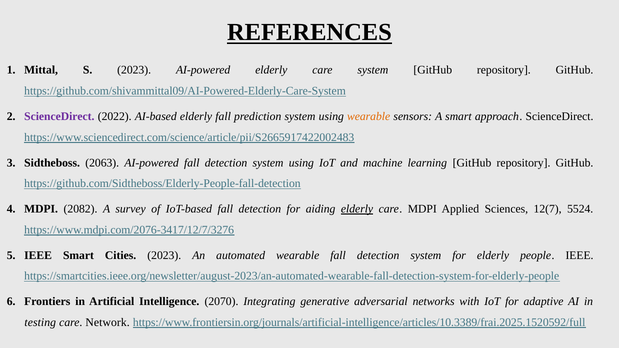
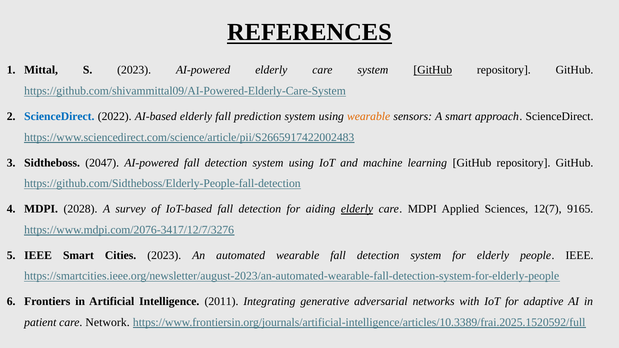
GitHub underline: none -> present (433, 70)
ScienceDirect colour: purple -> blue (59, 116)
2063: 2063 -> 2047 (102, 163)
2082: 2082 -> 2028 (81, 209)
5524: 5524 -> 9165 (580, 209)
2070: 2070 -> 2011 (221, 302)
testing: testing -> patient (40, 323)
